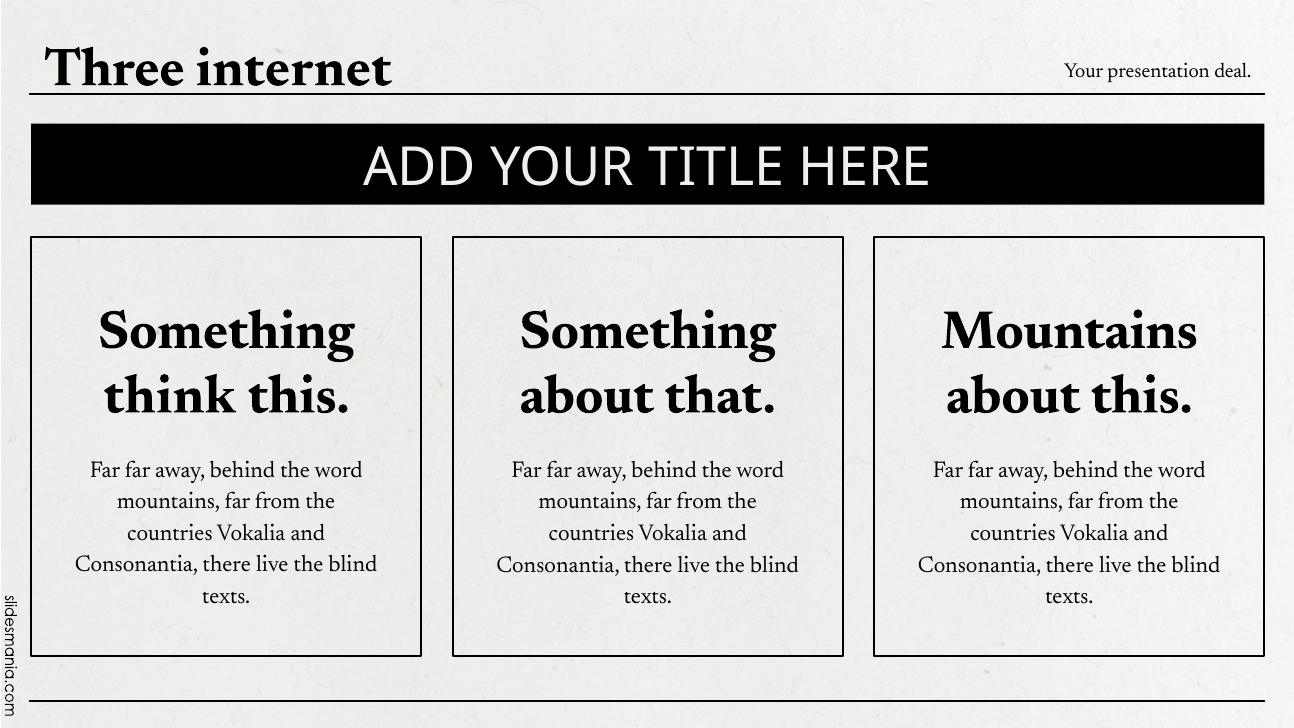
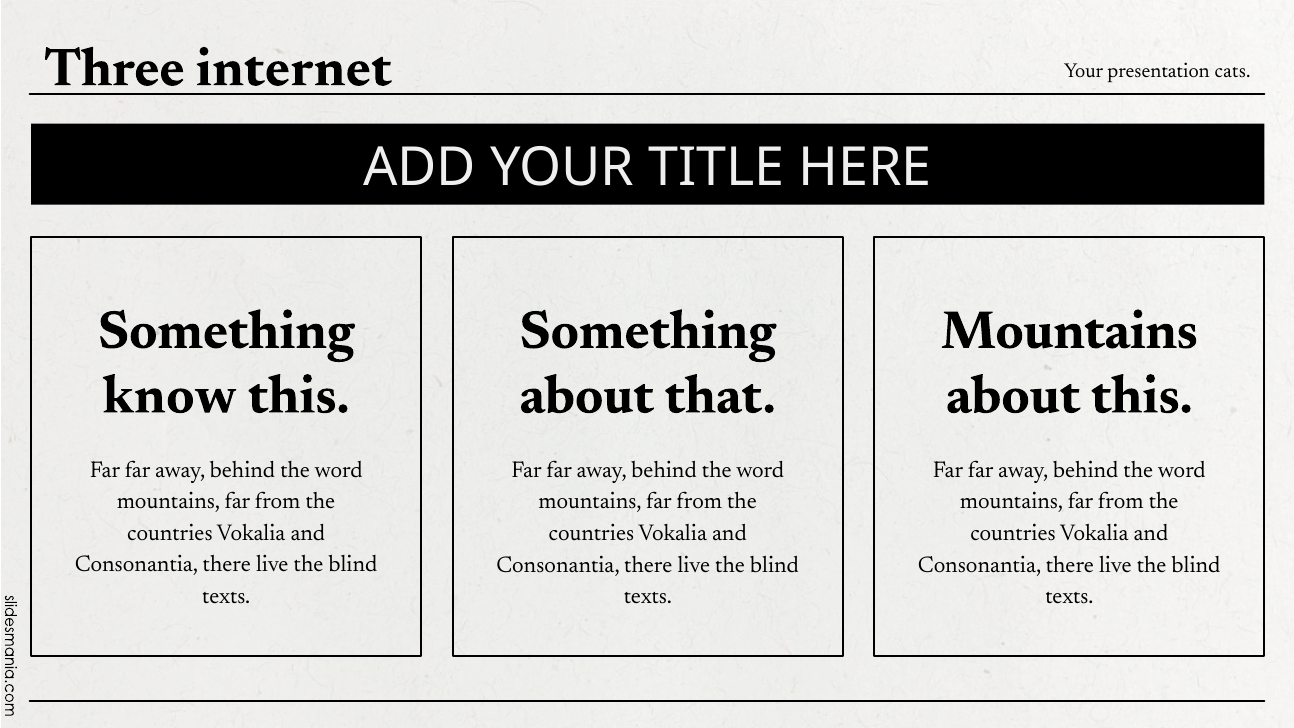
deal: deal -> cats (1233, 70)
think: think -> know (170, 395)
